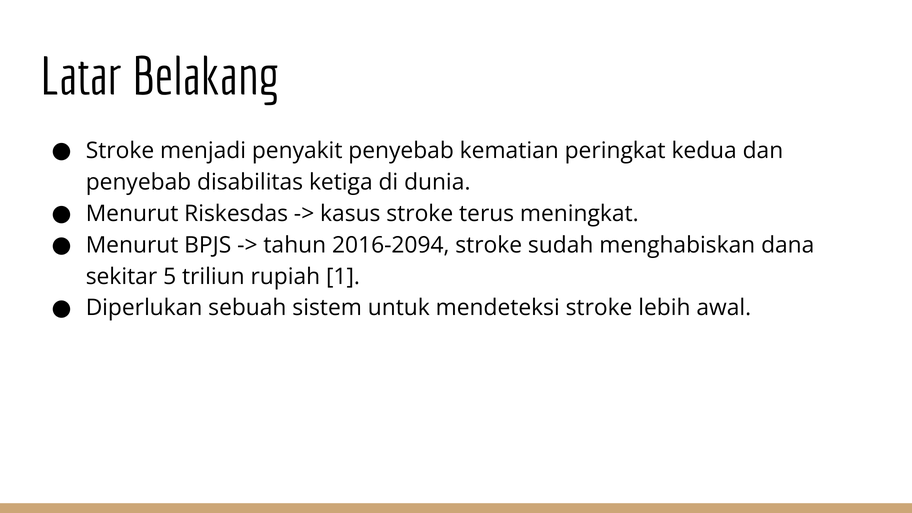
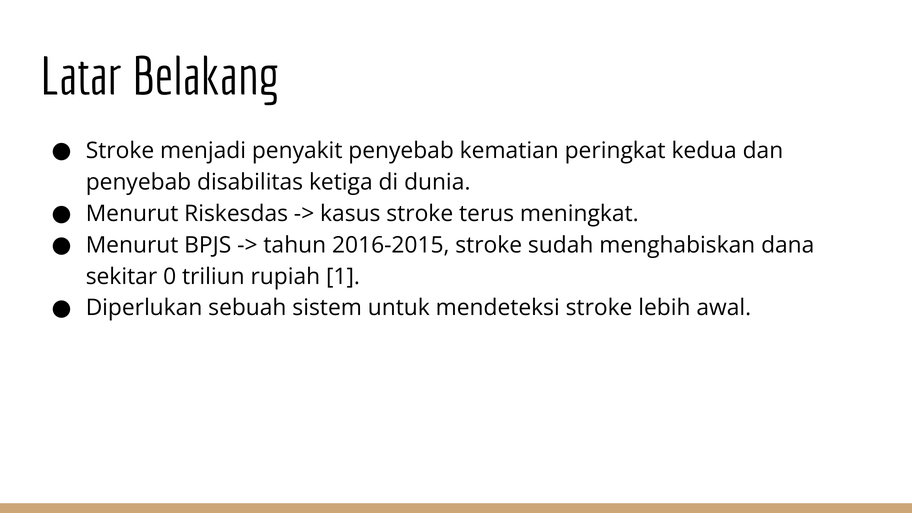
2016-2094: 2016-2094 -> 2016-2015 (391, 245)
5: 5 -> 0 (170, 276)
